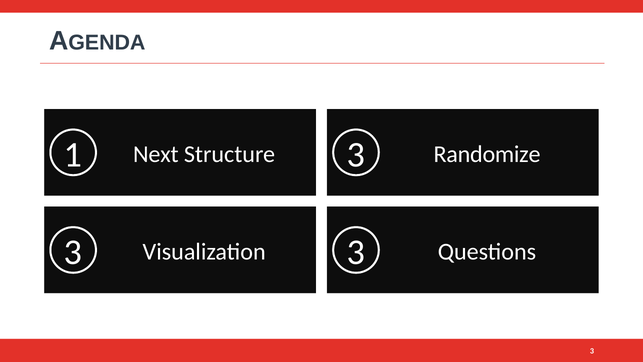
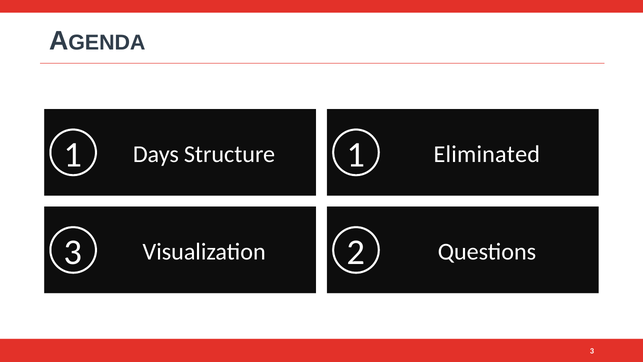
1 3: 3 -> 1 (356, 155)
Next: Next -> Days (156, 154)
Randomize: Randomize -> Eliminated (487, 154)
3: 3 -> 2 (356, 252)
